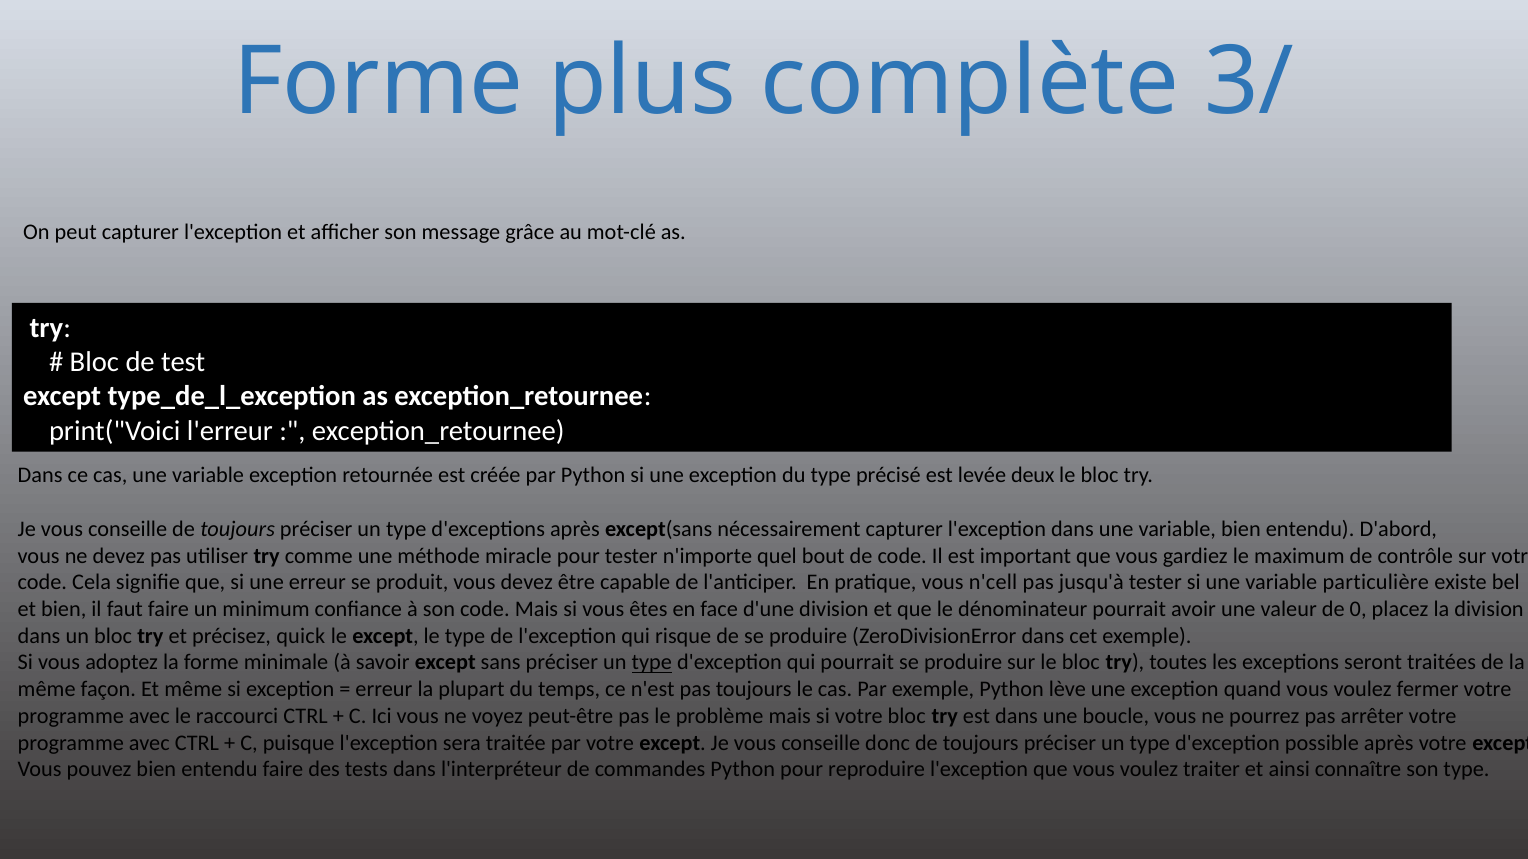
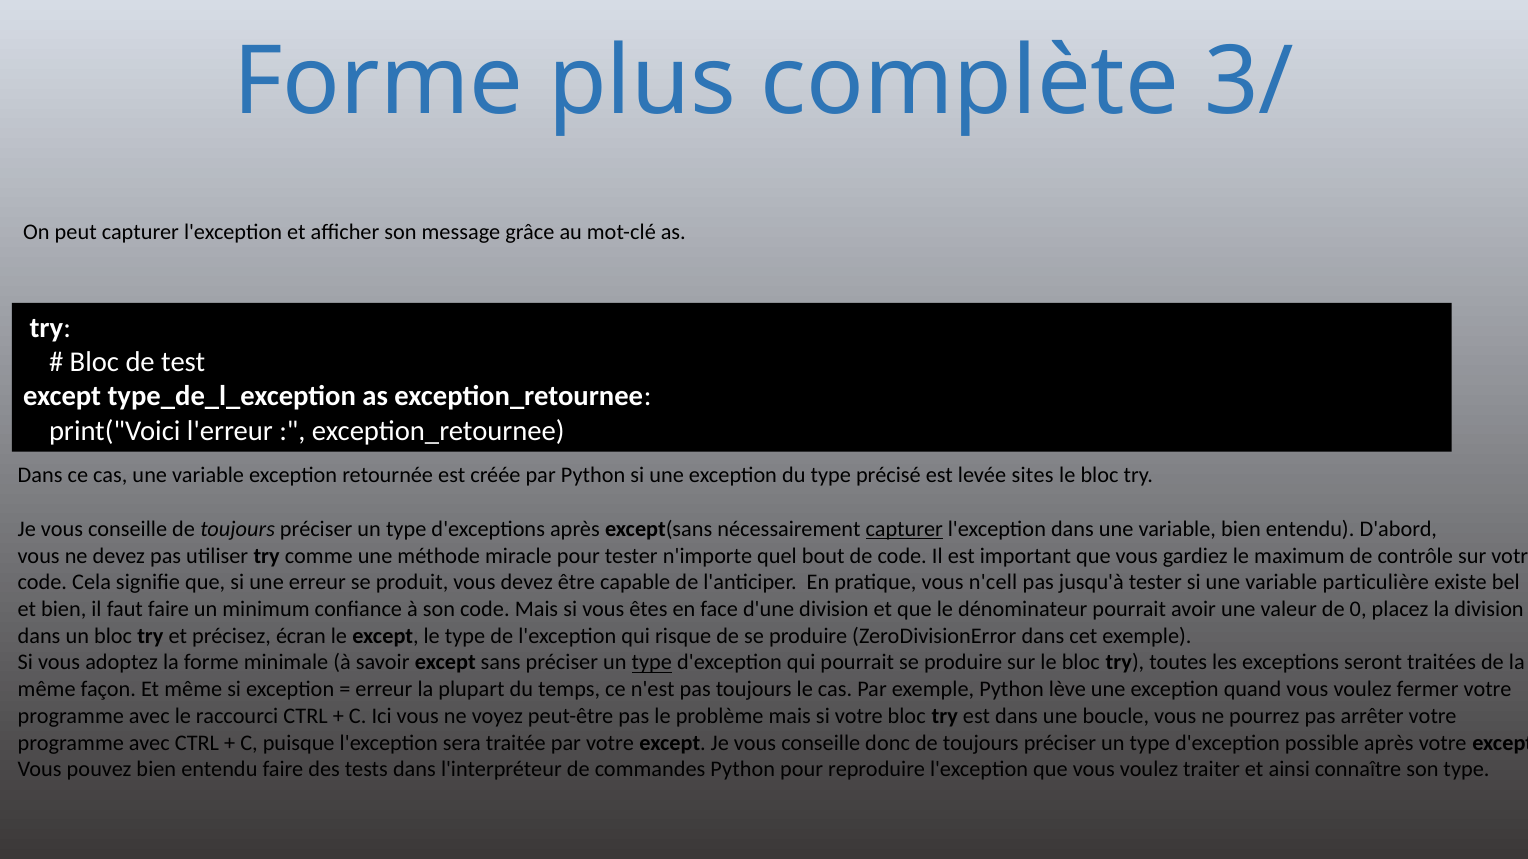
deux: deux -> sites (1033, 476)
capturer underline: none -> present (904, 529)
quick: quick -> écran (301, 636)
